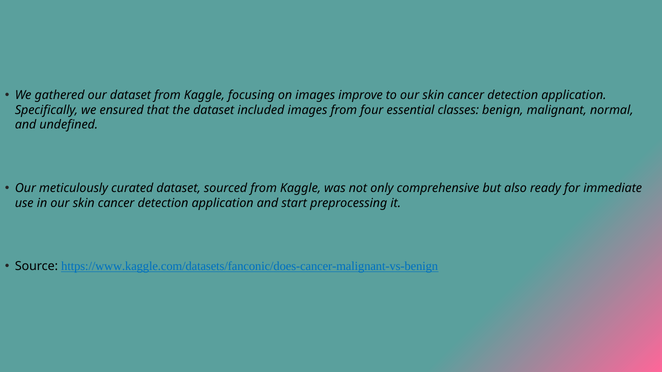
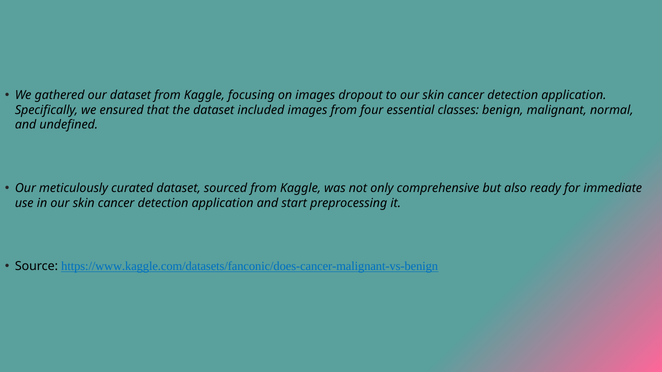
improve: improve -> dropout (361, 95)
